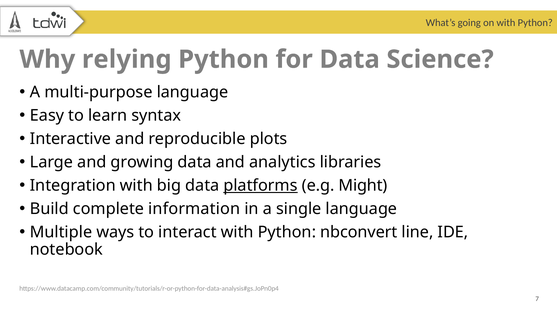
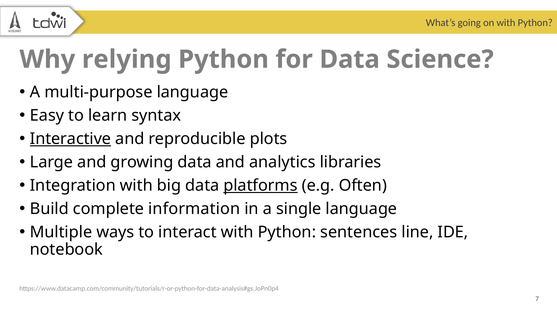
Interactive underline: none -> present (71, 139)
Might: Might -> Often (363, 186)
nbconvert: nbconvert -> sentences (359, 232)
